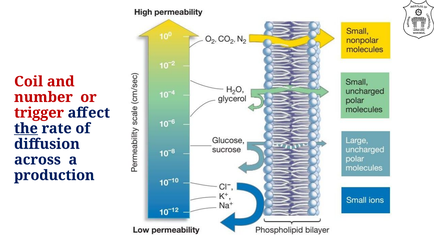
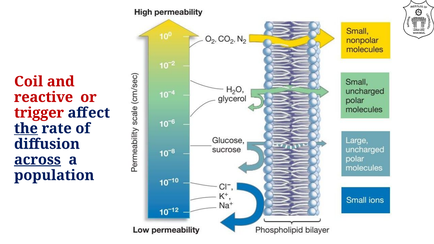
number: number -> reactive (44, 97)
across underline: none -> present (37, 160)
production: production -> population (54, 175)
